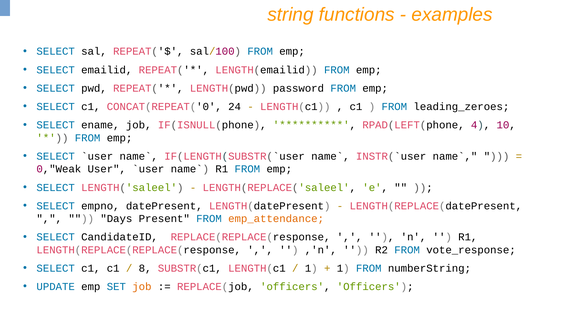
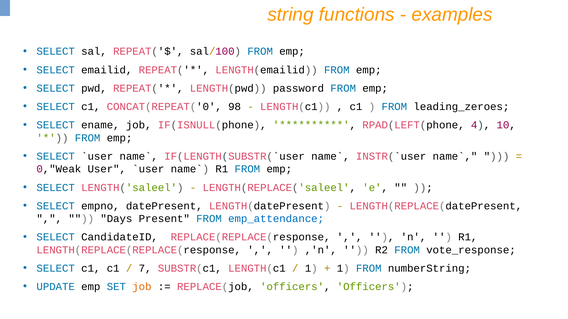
24: 24 -> 98 (235, 107)
emp_attendance colour: orange -> blue (276, 219)
8: 8 -> 7 (145, 269)
